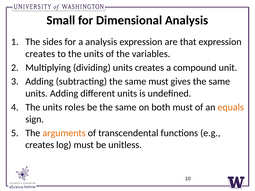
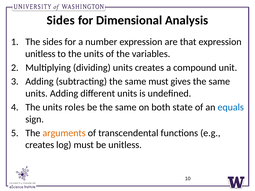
Small: Small -> Sides (61, 20)
a analysis: analysis -> number (101, 42)
creates: creates -> unitless (40, 54)
both must: must -> state (183, 107)
equals colour: orange -> blue (231, 107)
